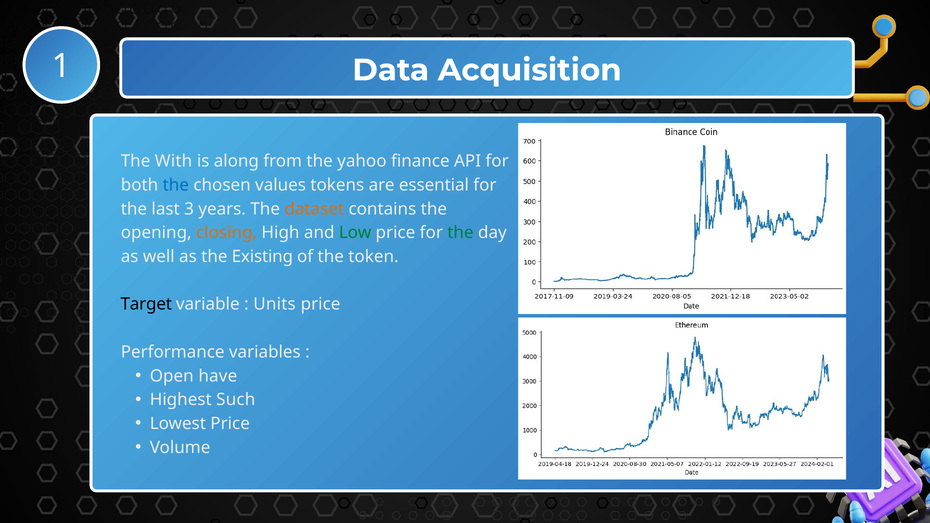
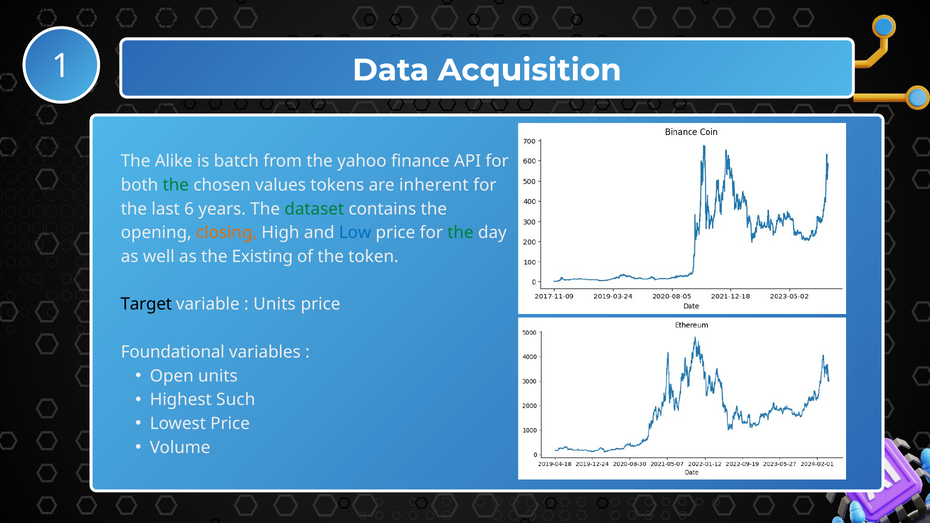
With: With -> Alike (174, 161)
along: along -> batch (236, 161)
the colour: blue -> green (176, 185)
essential: essential -> inherent (434, 185)
3: 3 -> 6 (189, 209)
dataset colour: orange -> green (314, 209)
Low colour: green -> blue (355, 233)
Performance: Performance -> Foundational (173, 352)
Open have: have -> units (218, 376)
